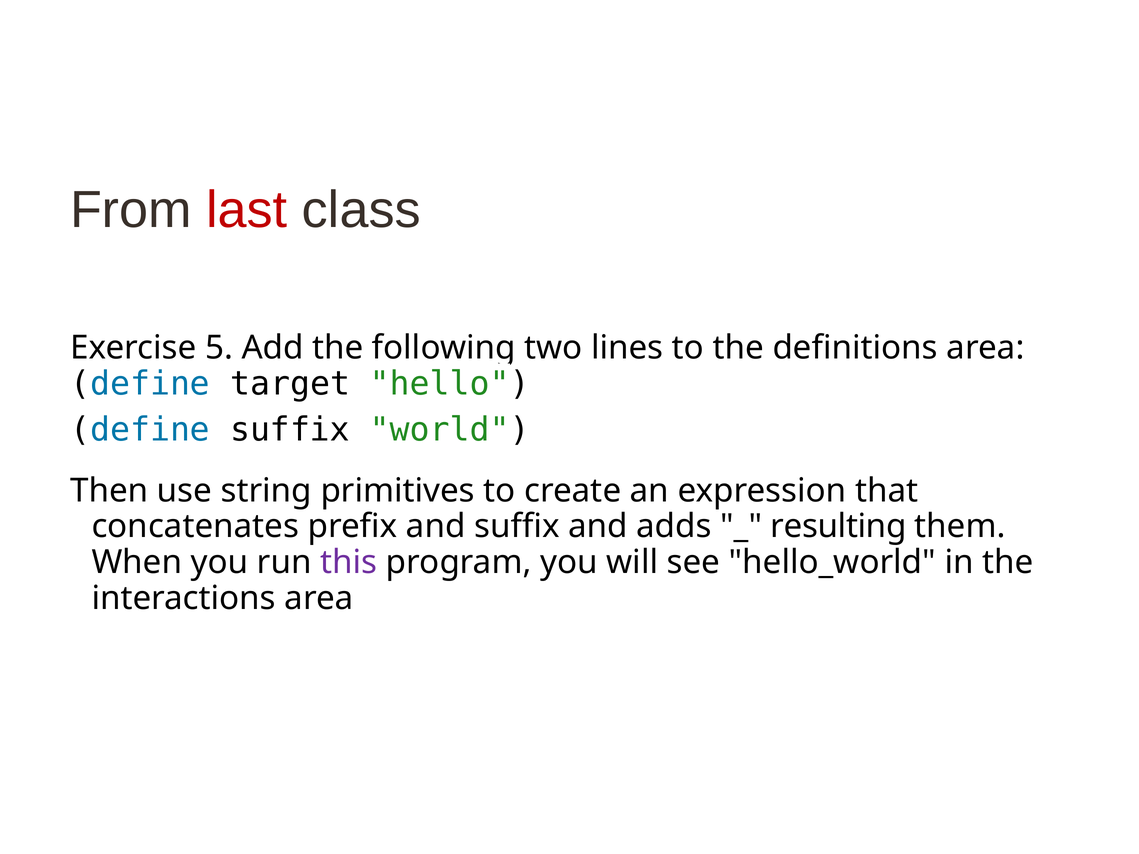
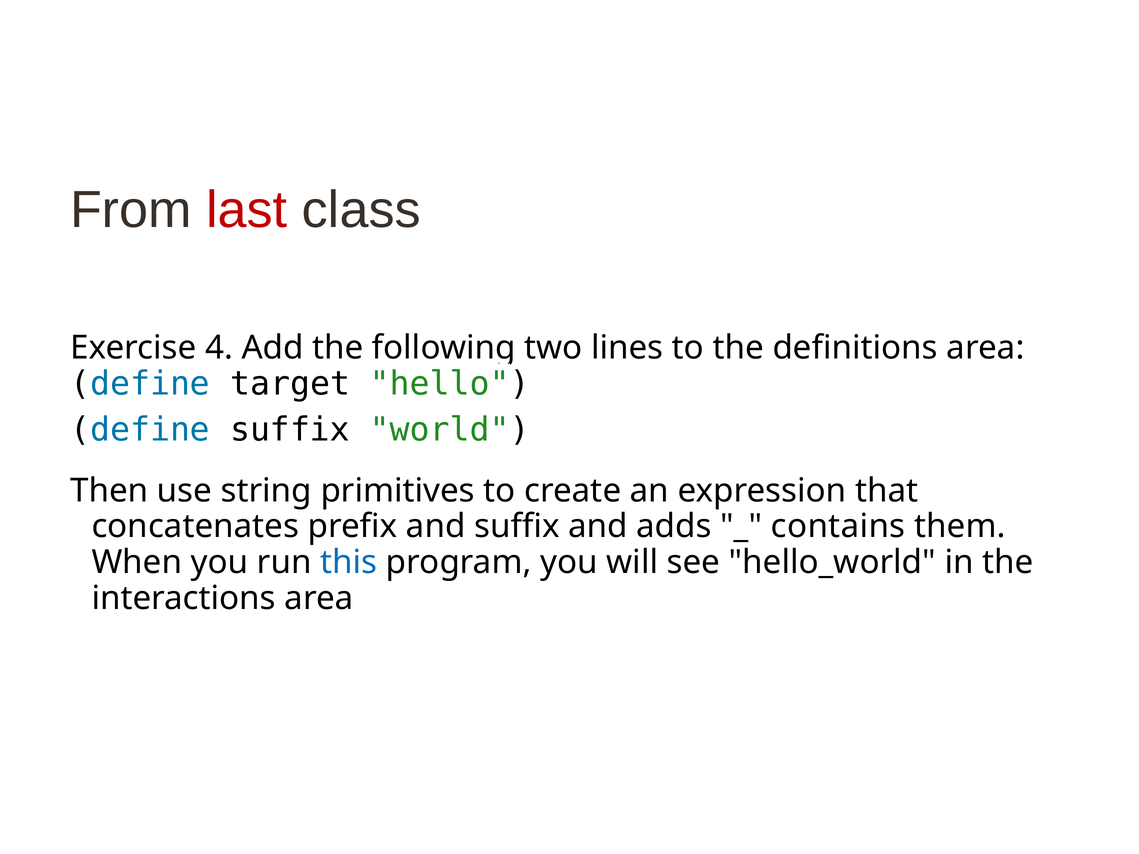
5: 5 -> 4 (219, 348)
resulting: resulting -> contains (838, 527)
this colour: purple -> blue (349, 562)
